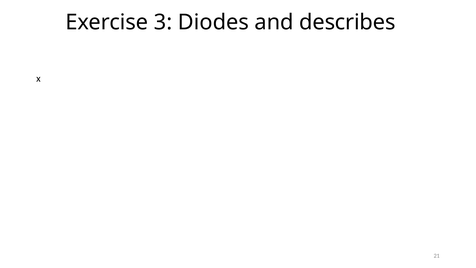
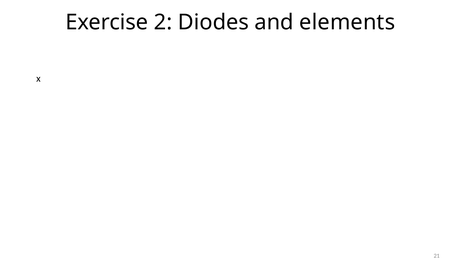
3: 3 -> 2 (163, 22)
describes: describes -> elements (347, 22)
